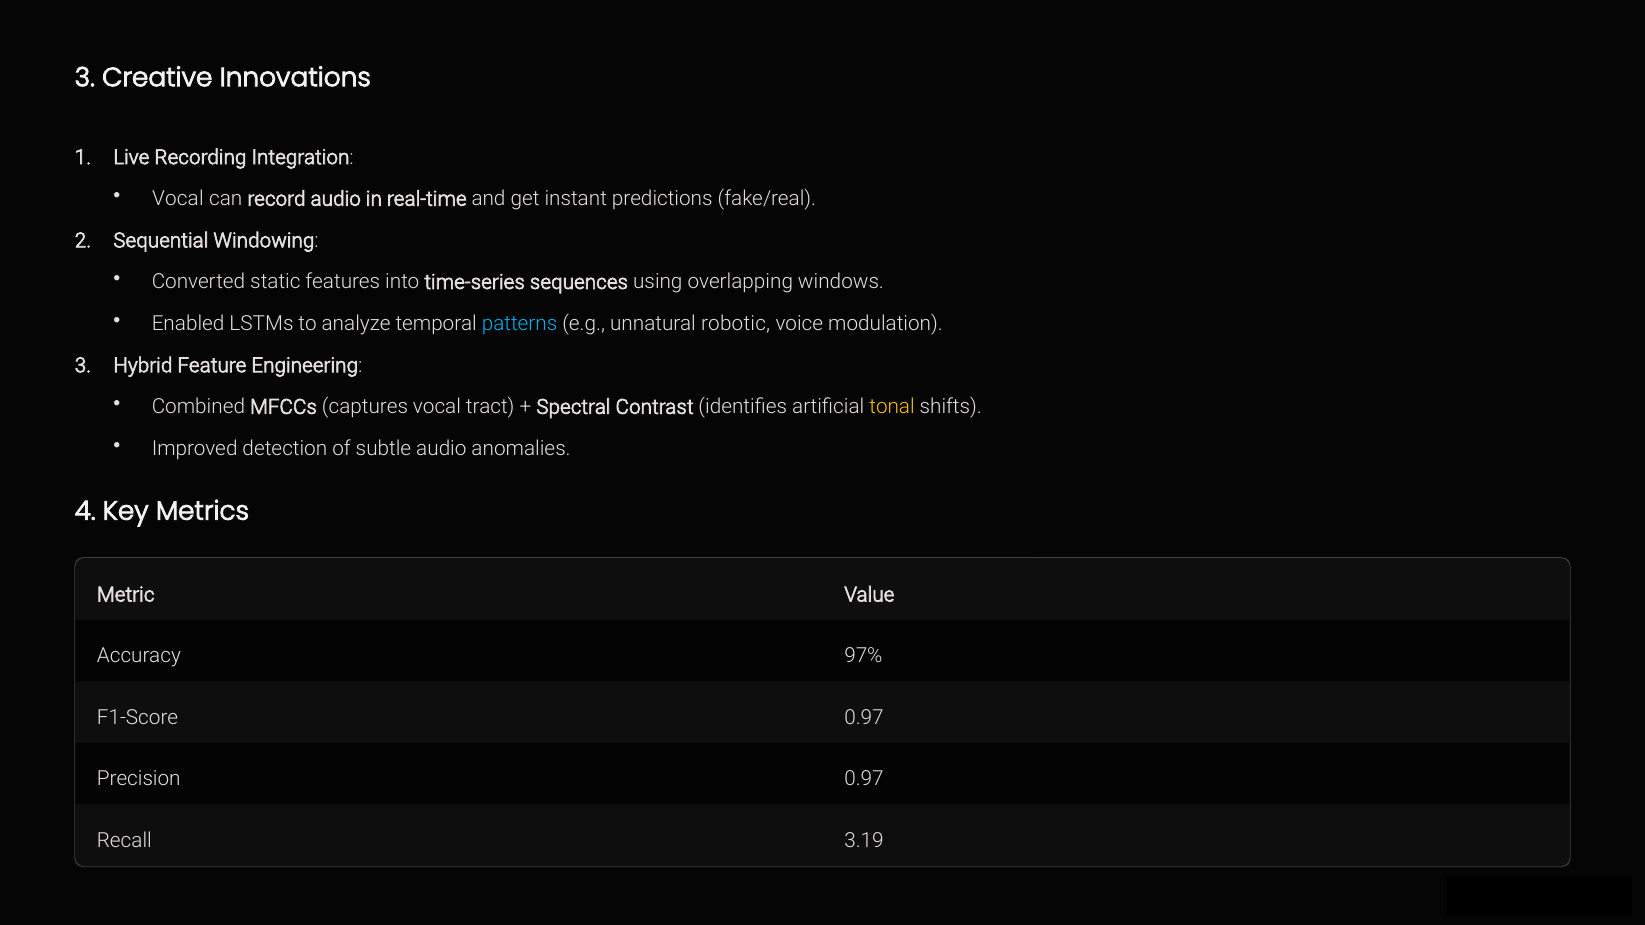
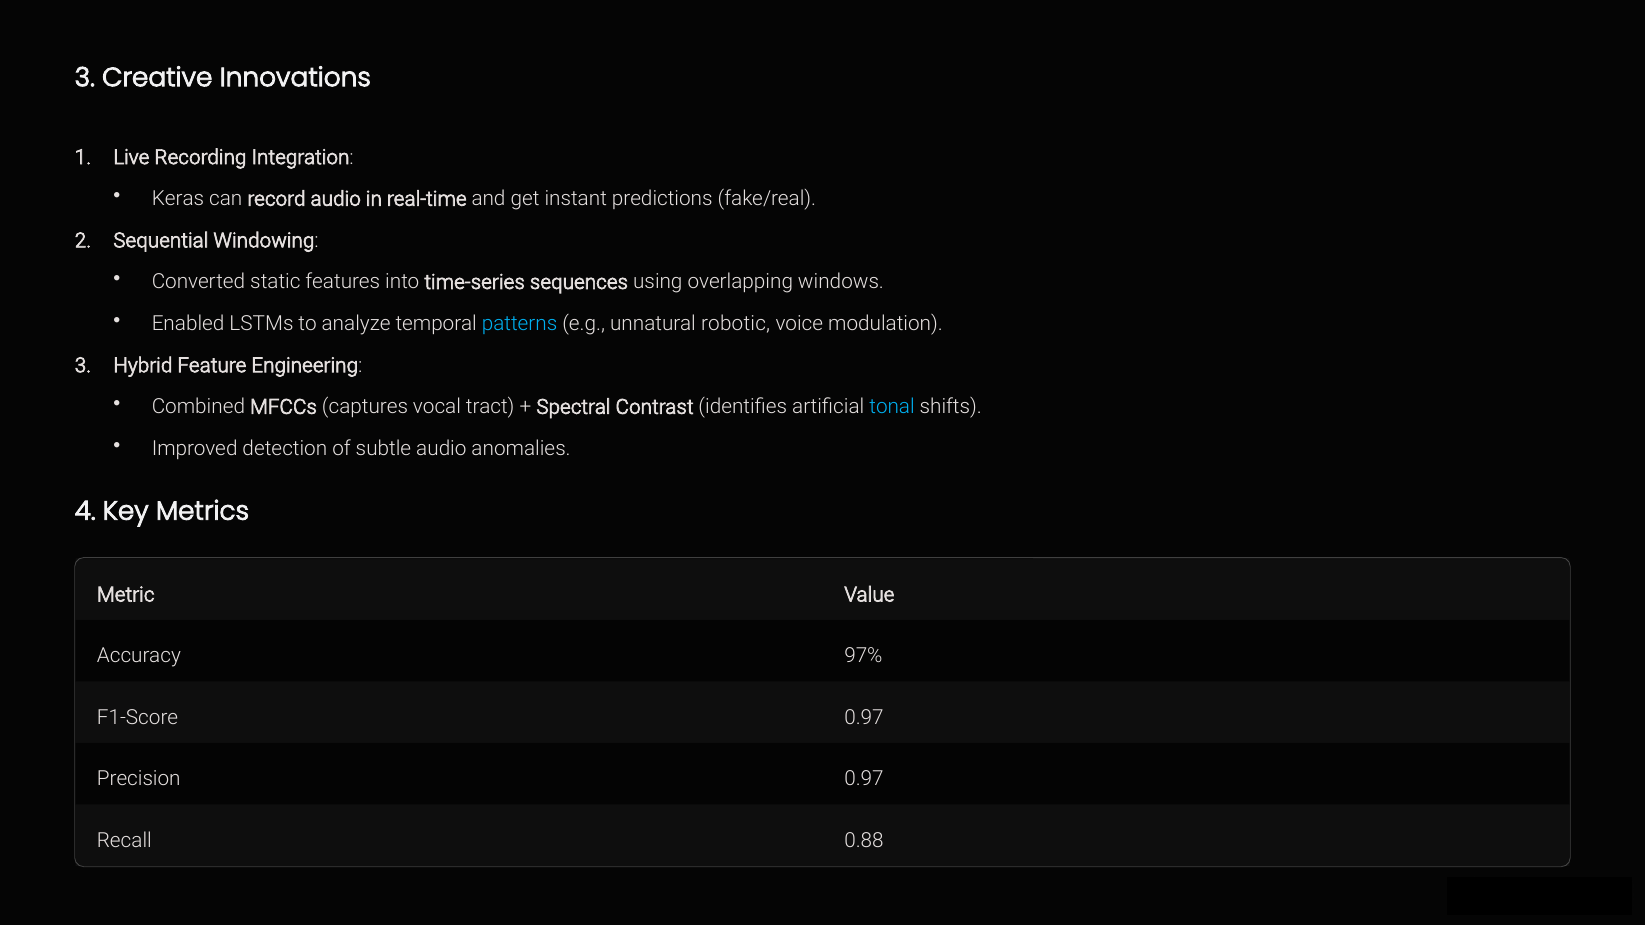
Vocal: Vocal -> Keras (178, 199)
tonal colour: yellow -> light blue (892, 407)
3.19: 3.19 -> 0.88 (864, 841)
